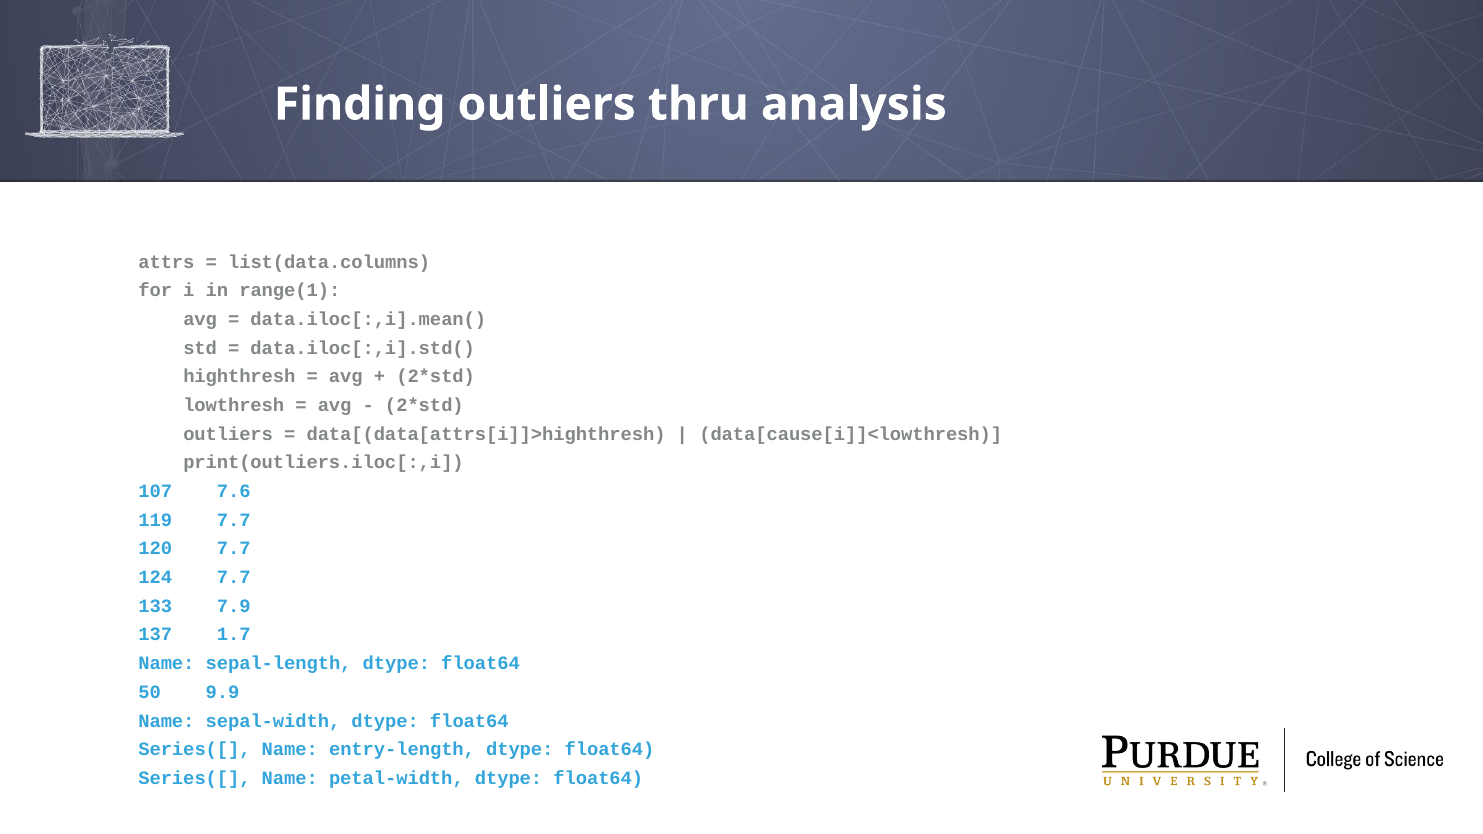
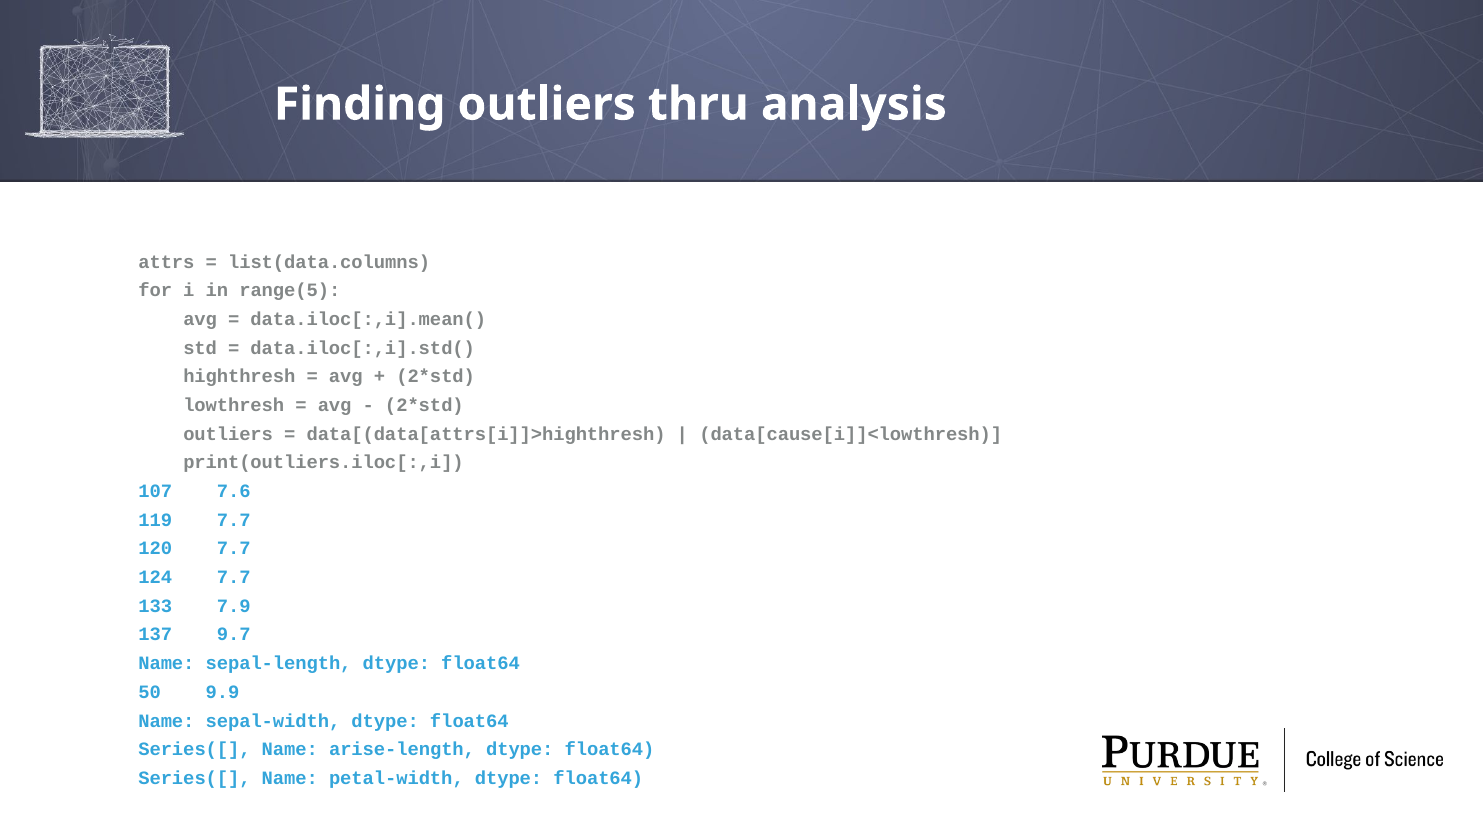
range(1: range(1 -> range(5 (290, 291)
1.7: 1.7 -> 9.7 (234, 635)
entry-length: entry-length -> arise-length (402, 750)
